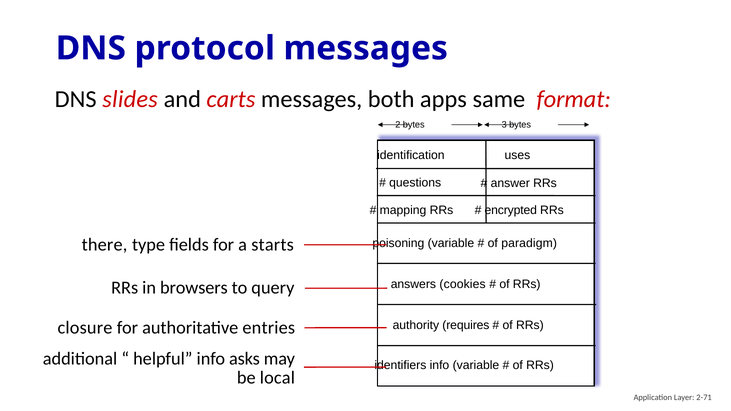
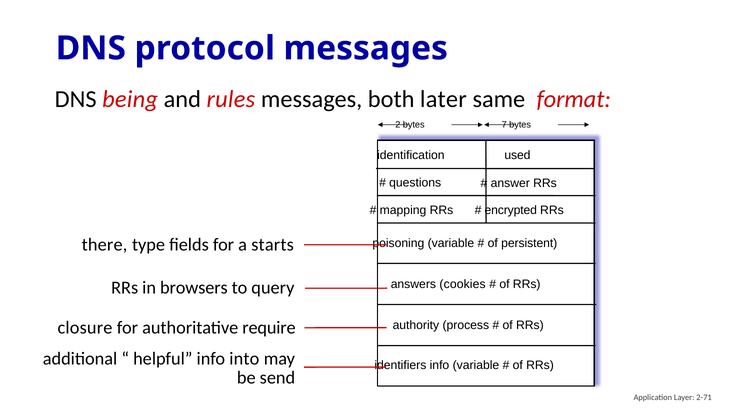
slides: slides -> being (130, 99)
carts: carts -> rules (231, 99)
apps: apps -> later (443, 99)
3: 3 -> 7 (504, 125)
uses: uses -> used (517, 155)
paradigm: paradigm -> persistent (529, 243)
requires: requires -> process (466, 326)
entries: entries -> require (269, 328)
asks: asks -> into (244, 359)
local: local -> send (277, 378)
